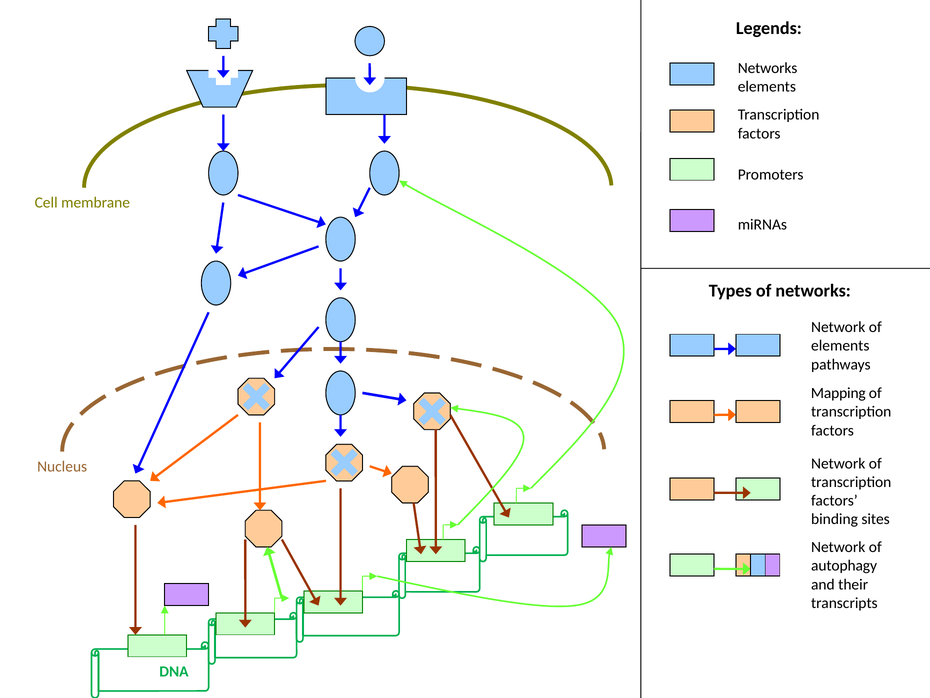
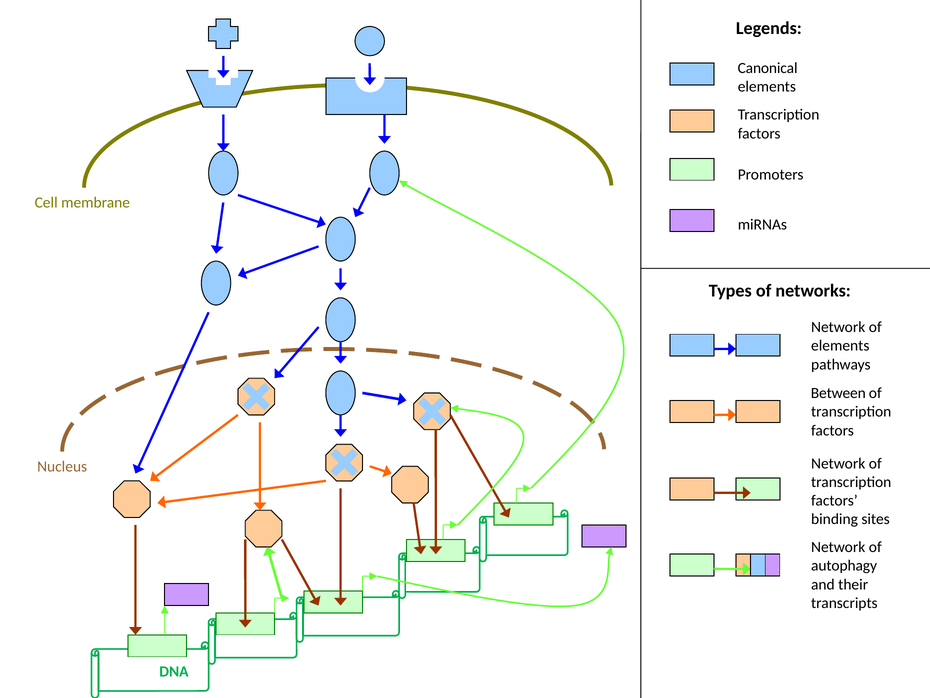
Networks: Networks -> Canonical (768, 68)
Mapping: Mapping -> Between (838, 393)
